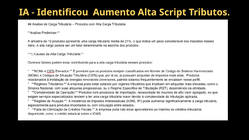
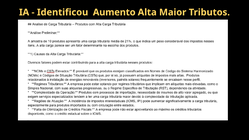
Script: Script -> Maior (173, 12)
